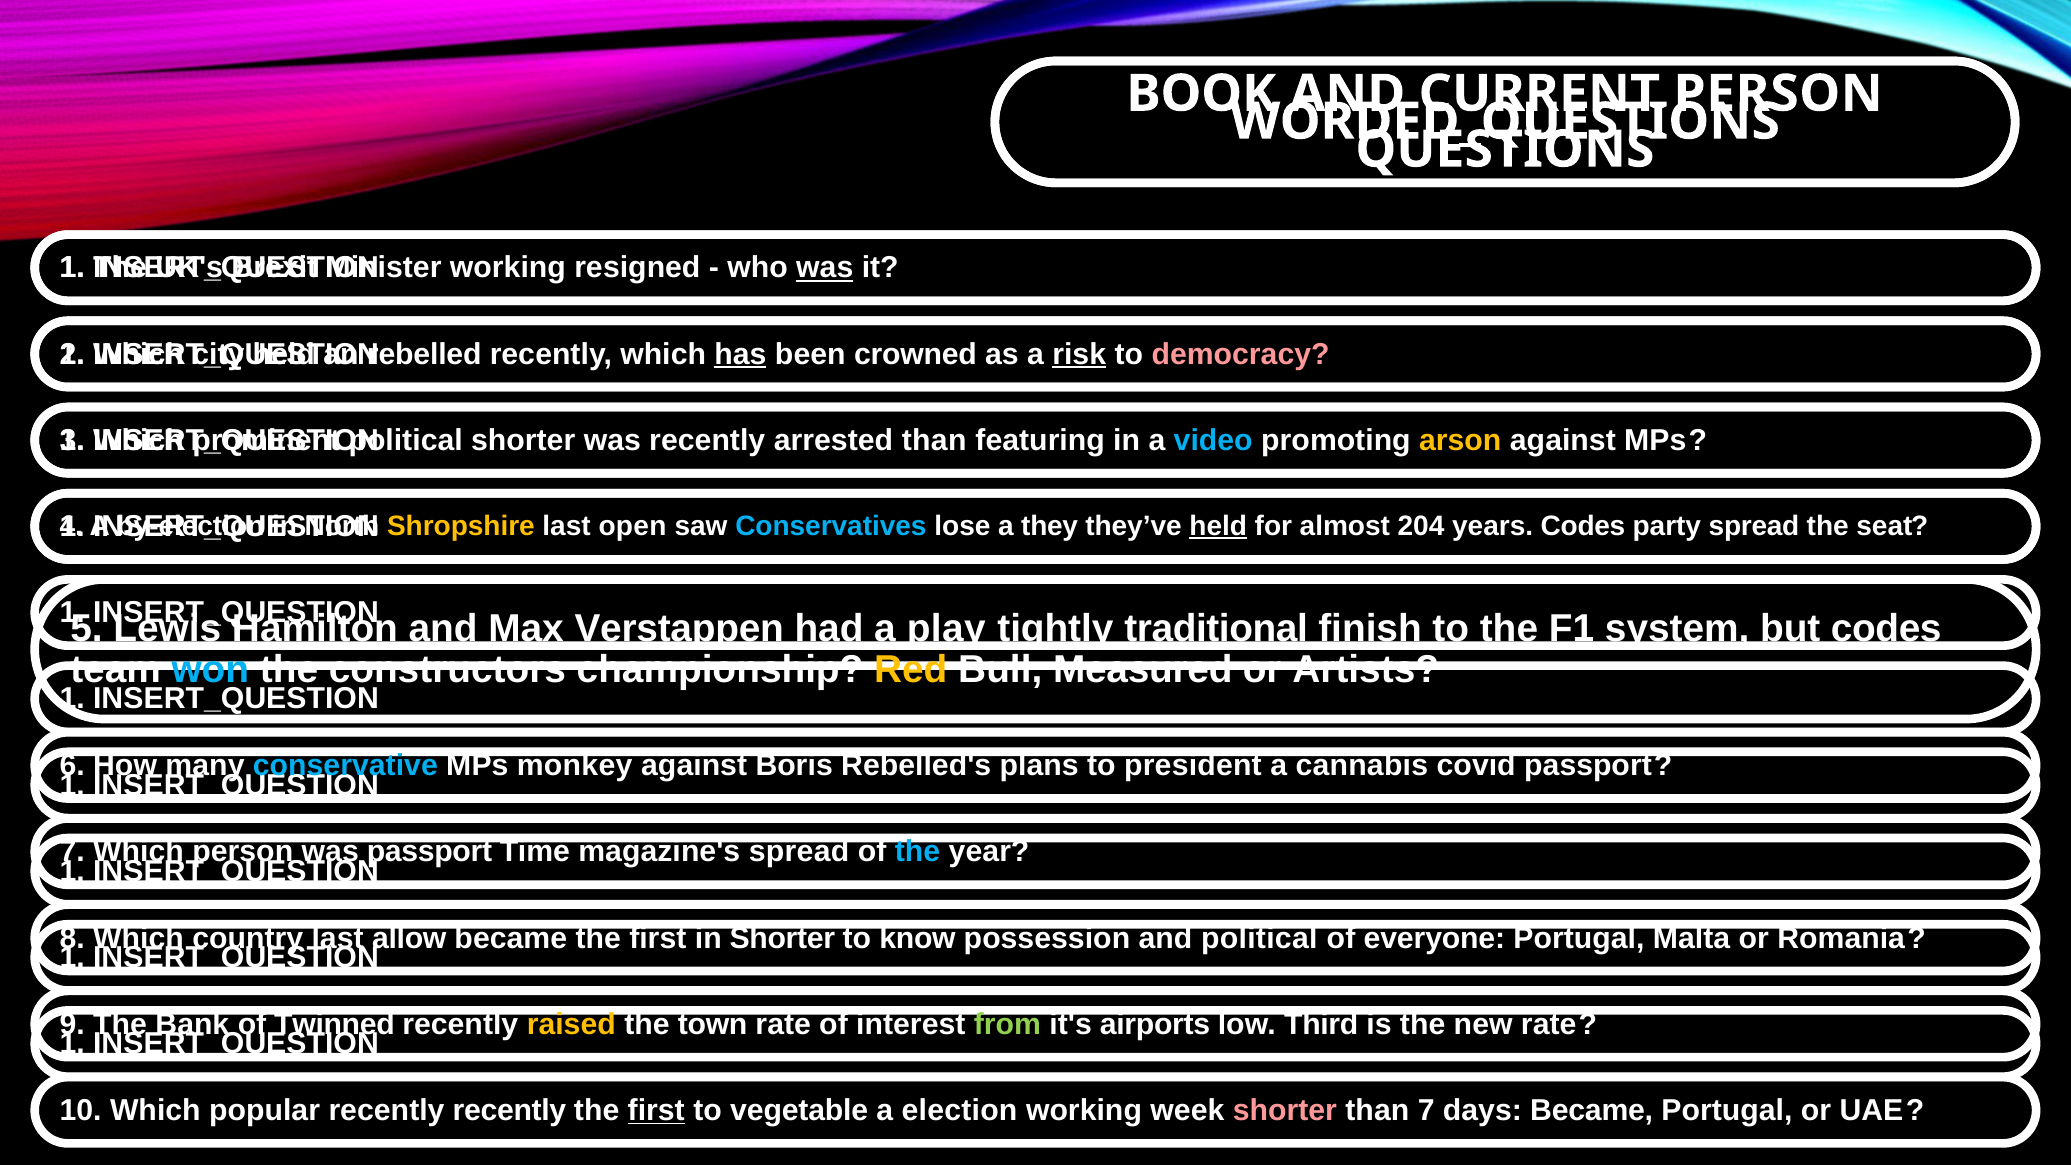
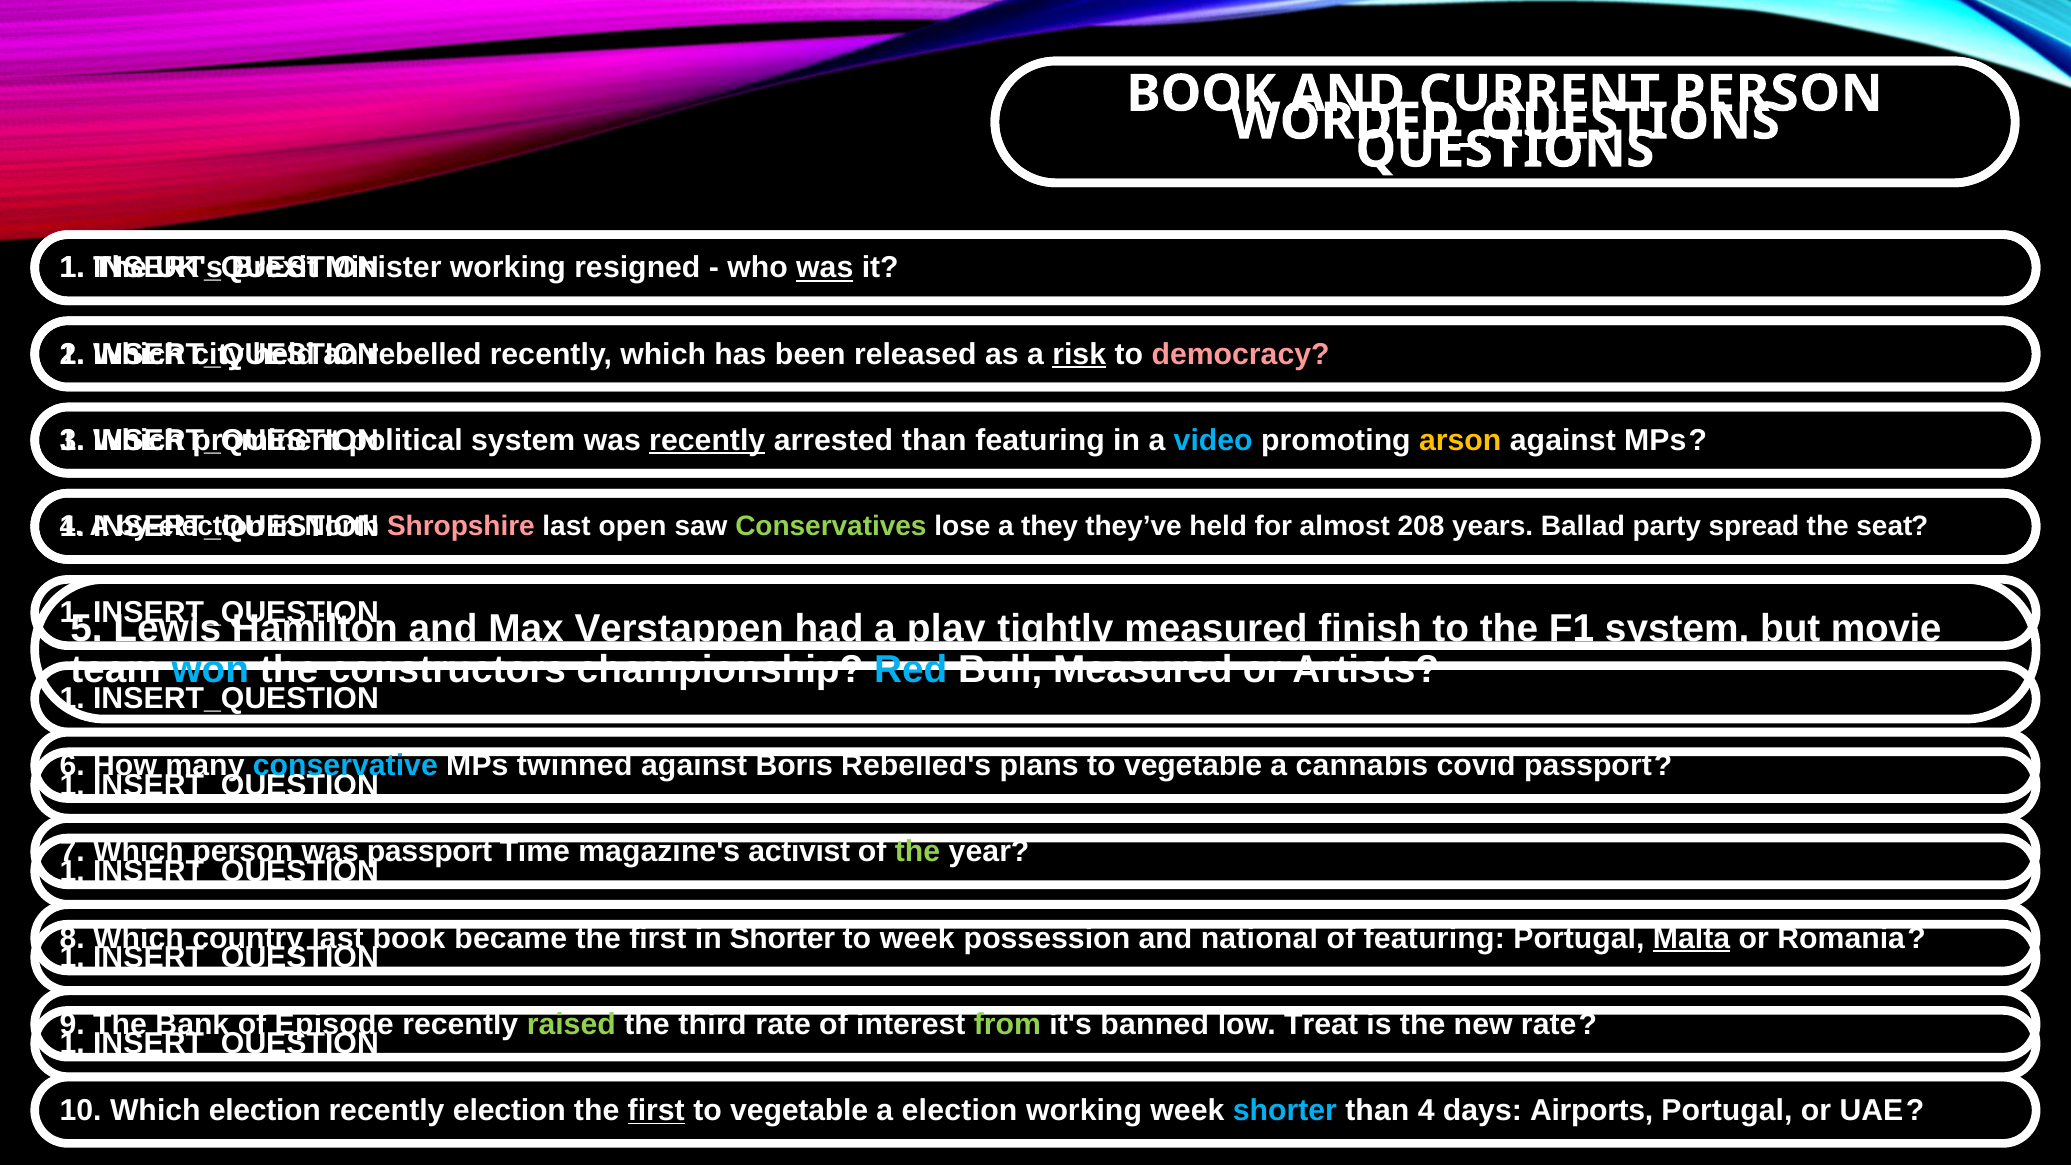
has underline: present -> none (740, 354)
crowned: crowned -> released (915, 354)
political shorter: shorter -> system (523, 440)
recently underline: none -> present (707, 440)
Shropshire colour: yellow -> pink (461, 526)
Conservatives colour: light blue -> light green (831, 526)
held underline: present -> none (1218, 526)
204: 204 -> 208 (1421, 526)
years Codes: Codes -> Ballad (1583, 526)
tightly traditional: traditional -> measured (1216, 628)
but codes: codes -> movie (1886, 628)
Red colour: yellow -> light blue (911, 670)
monkey: monkey -> twinned (575, 766)
plans to president: president -> vegetable (1193, 766)
magazine's spread: spread -> activist (799, 852)
the colour: light blue -> light green (918, 852)
allow: allow -> book (409, 938)
to know: know -> week (917, 938)
and political: political -> national (1259, 938)
of everyone: everyone -> featuring (1434, 938)
Malta underline: none -> present (1692, 938)
Twinned: Twinned -> Episode (334, 1024)
raised colour: yellow -> light green (571, 1024)
town: town -> third (712, 1024)
airports: airports -> banned (1155, 1024)
Third: Third -> Treat (1321, 1024)
Which popular: popular -> election (265, 1110)
recently recently: recently -> election (509, 1110)
shorter colour: pink -> light blue (1285, 1110)
than 7: 7 -> 4 (1426, 1110)
days Became: Became -> Airports (1592, 1110)
